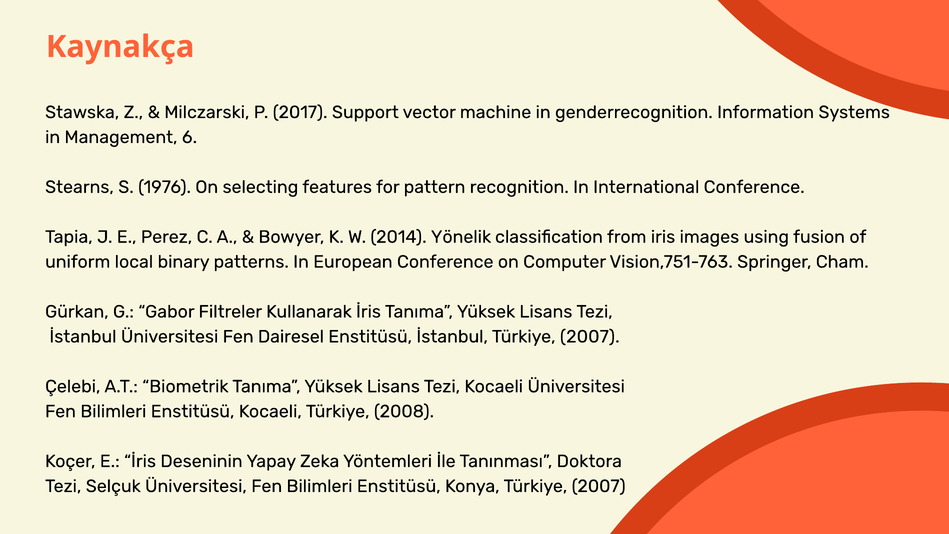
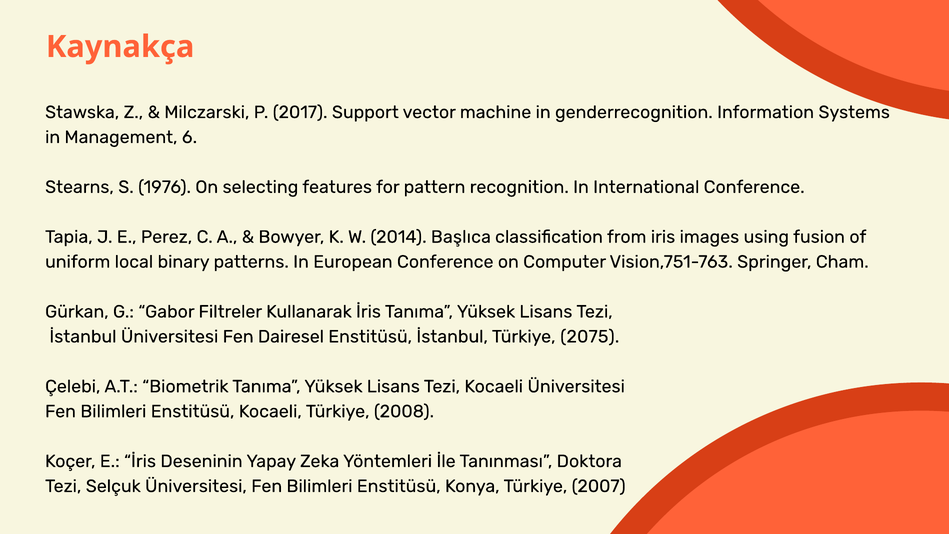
Yönelik: Yönelik -> Başlıca (461, 237)
İstanbul Türkiye 2007: 2007 -> 2075 (590, 336)
